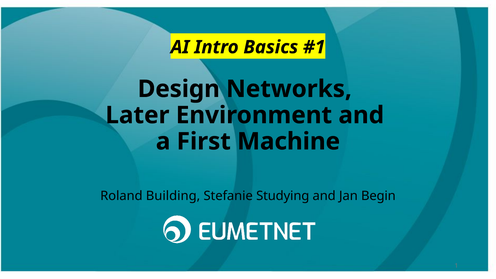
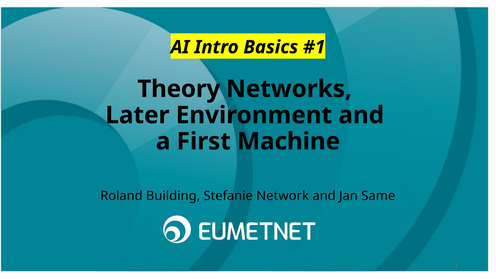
Design: Design -> Theory (179, 89)
Studying: Studying -> Network (283, 196)
Begin: Begin -> Same (378, 196)
